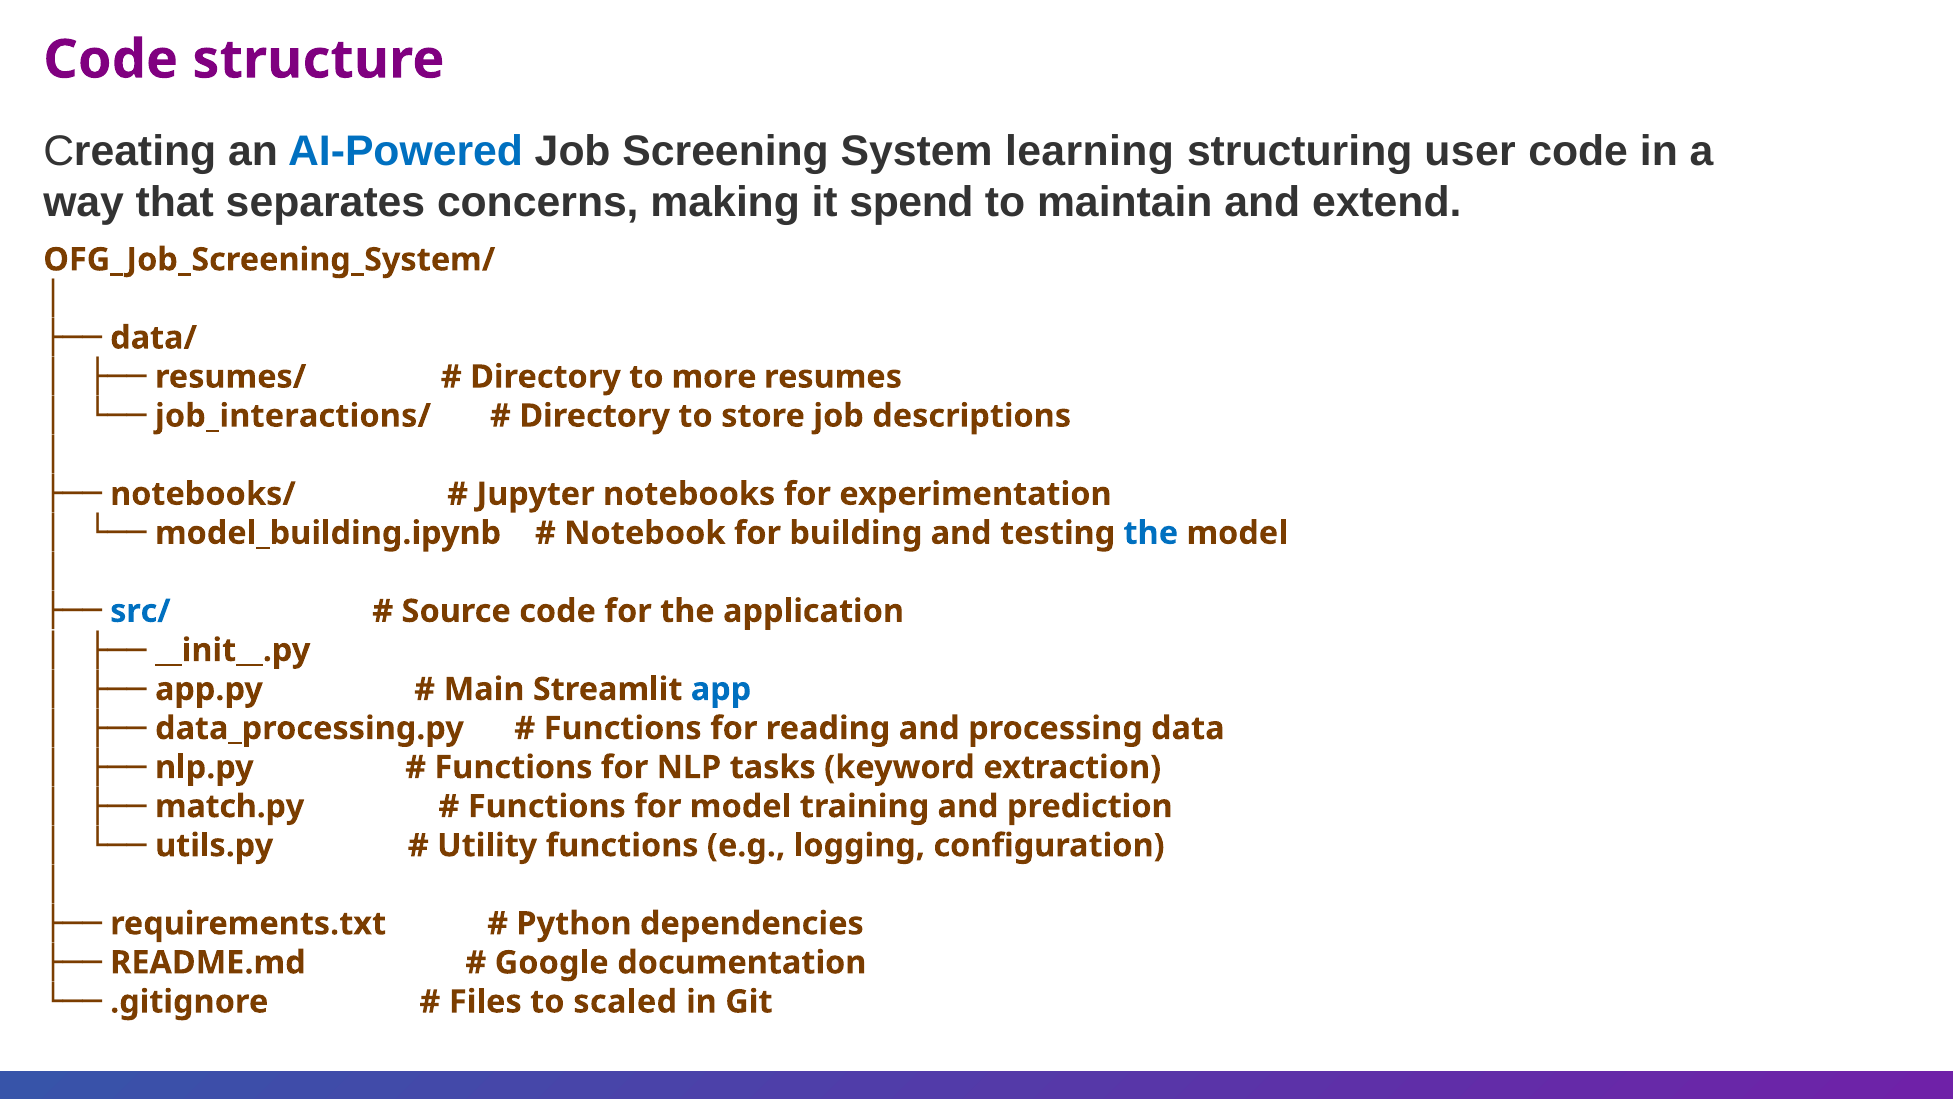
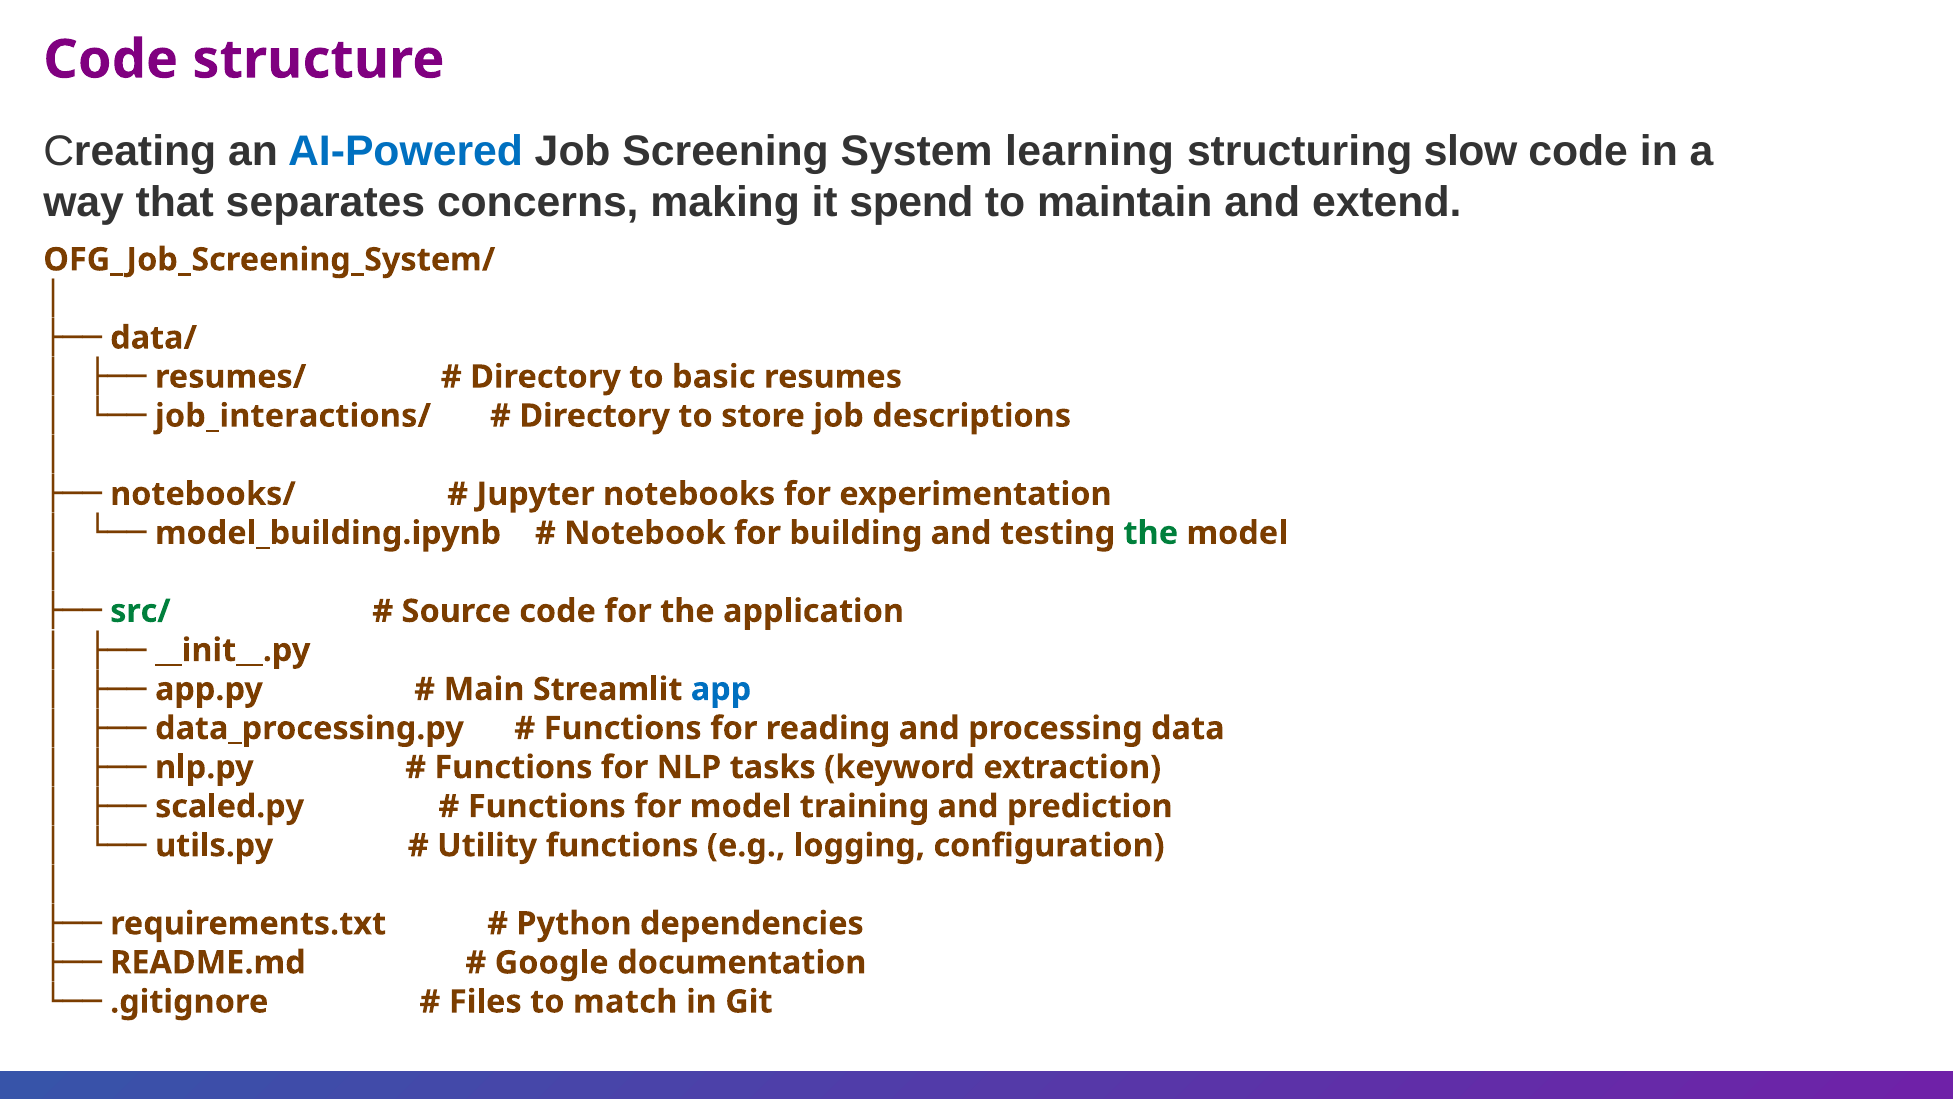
user: user -> slow (1471, 151)
more: more -> basic (714, 377)
the colour: blue -> green (1151, 533)
src/ colour: blue -> green (140, 611)
match.py: match.py -> scaled.py (230, 806)
scaled: scaled -> match (625, 1001)
